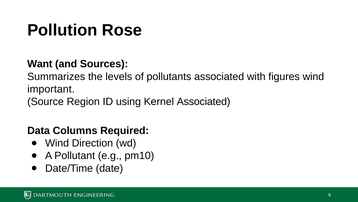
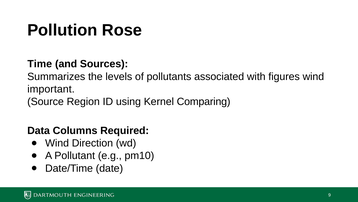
Want: Want -> Time (40, 64)
Kernel Associated: Associated -> Comparing (204, 101)
